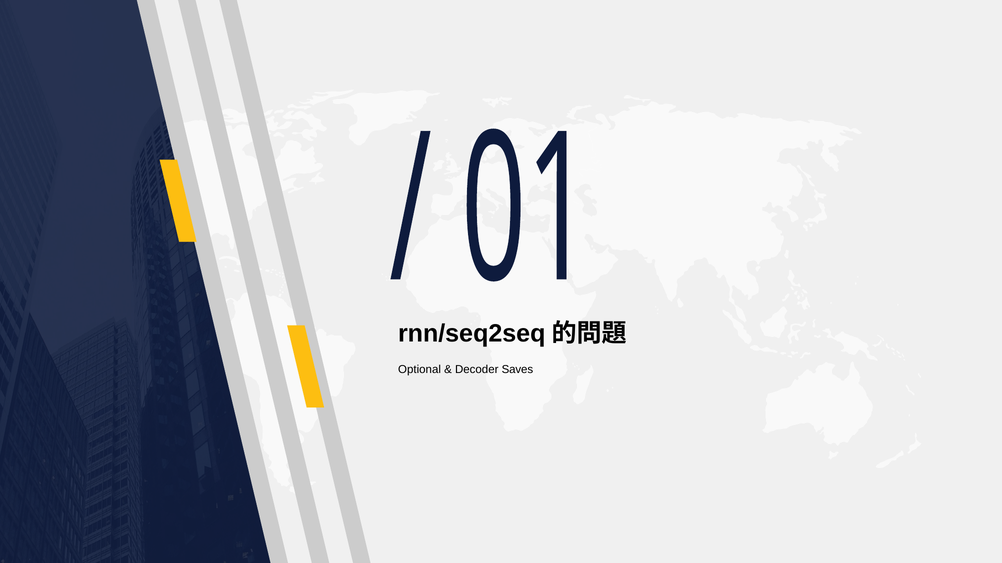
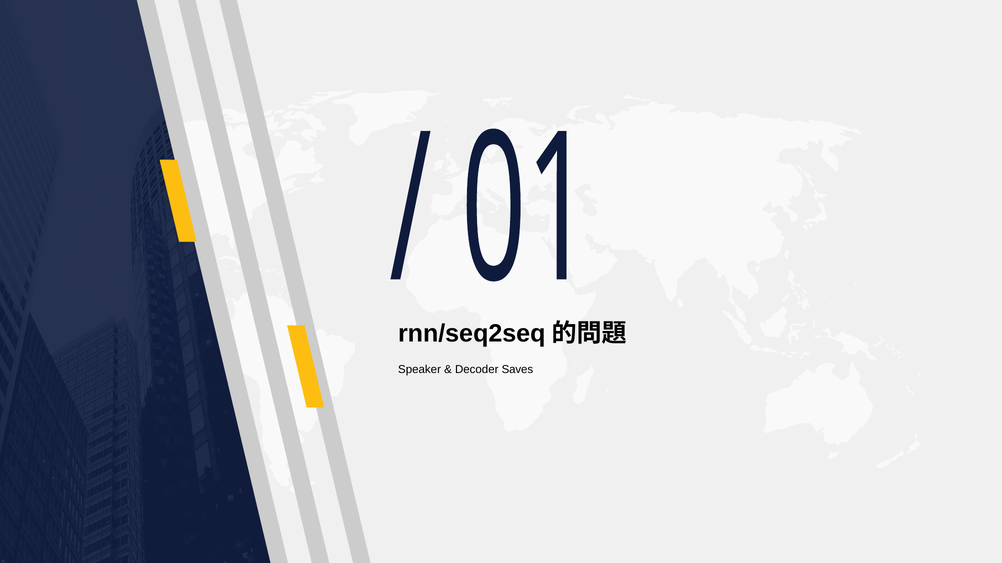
Optional: Optional -> Speaker (420, 370)
